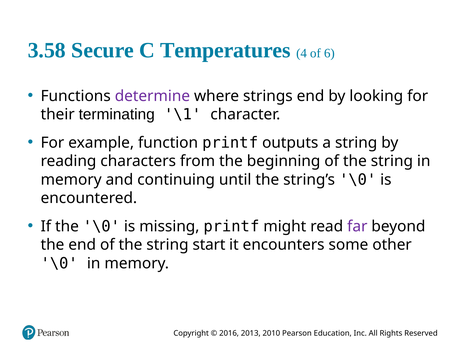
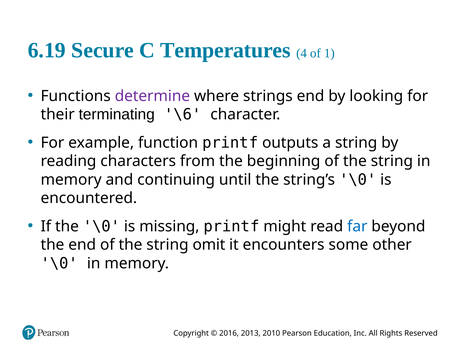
3.58: 3.58 -> 6.19 (47, 50)
6: 6 -> 1 (329, 53)
\1: \1 -> \6 (183, 114)
far colour: purple -> blue (357, 226)
start: start -> omit (209, 244)
